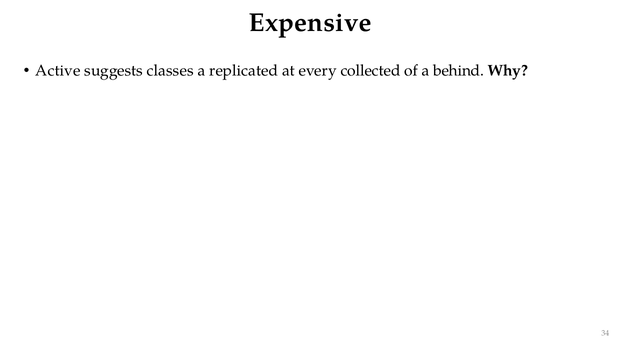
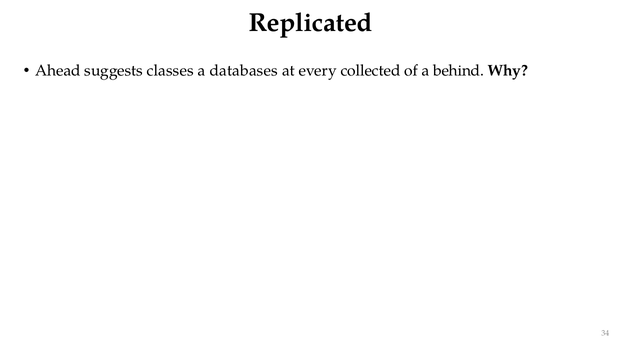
Expensive: Expensive -> Replicated (311, 23)
Active: Active -> Ahead (58, 71)
replicated: replicated -> databases (244, 71)
